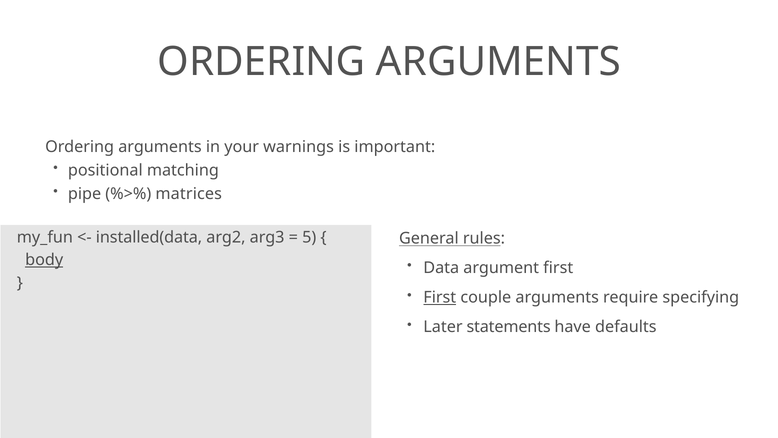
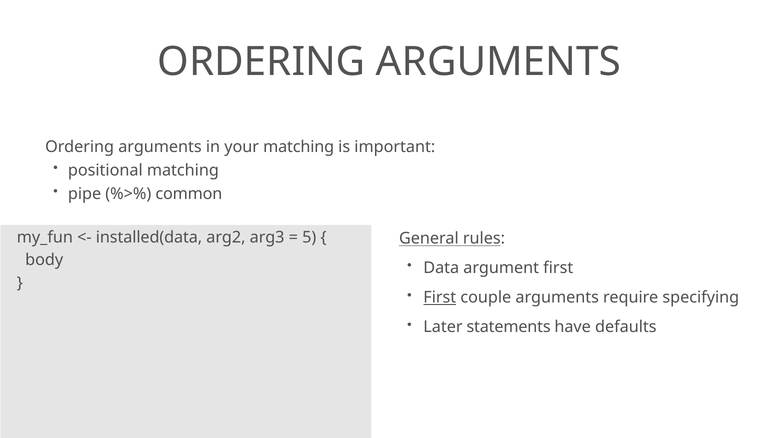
your warnings: warnings -> matching (299, 147)
matrices: matrices -> common (189, 194)
body underline: present -> none (44, 260)
